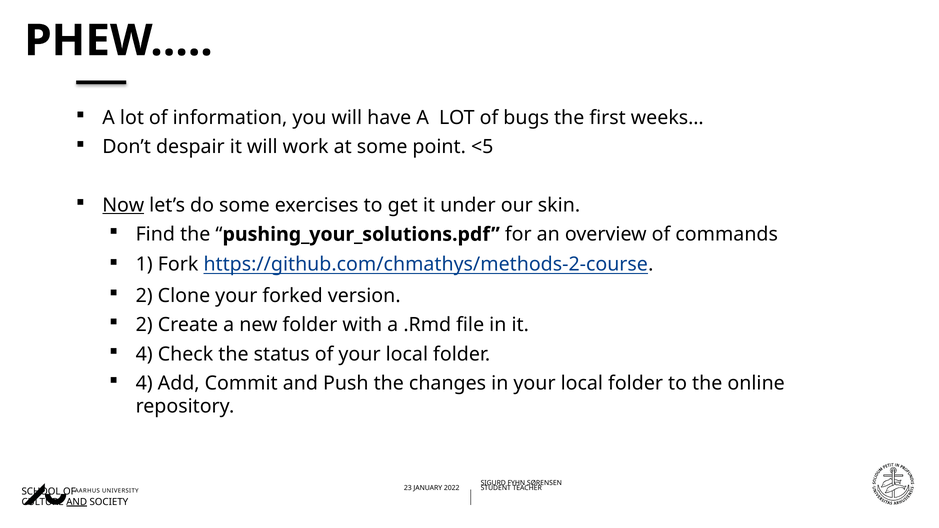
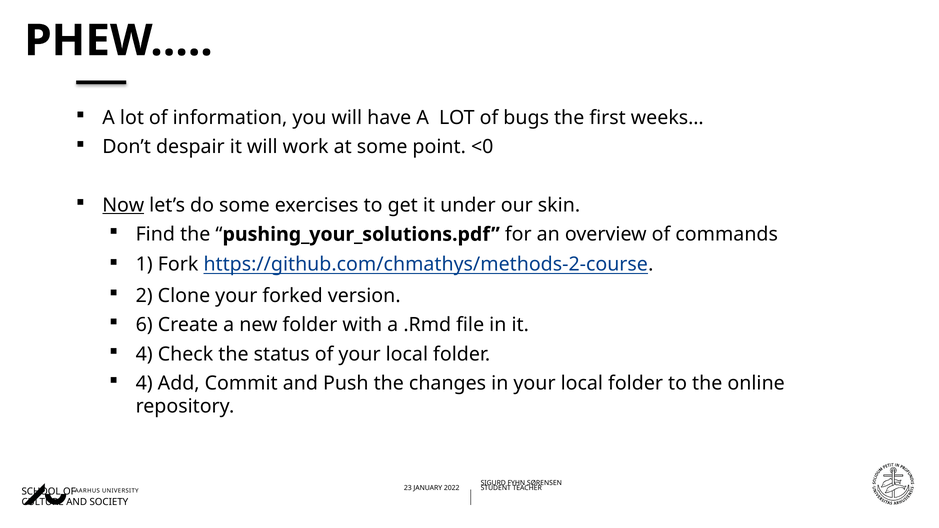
<5: <5 -> <0 (482, 147)
2: 2 -> 6 (144, 325)
AND underline: present -> none (77, 502)
